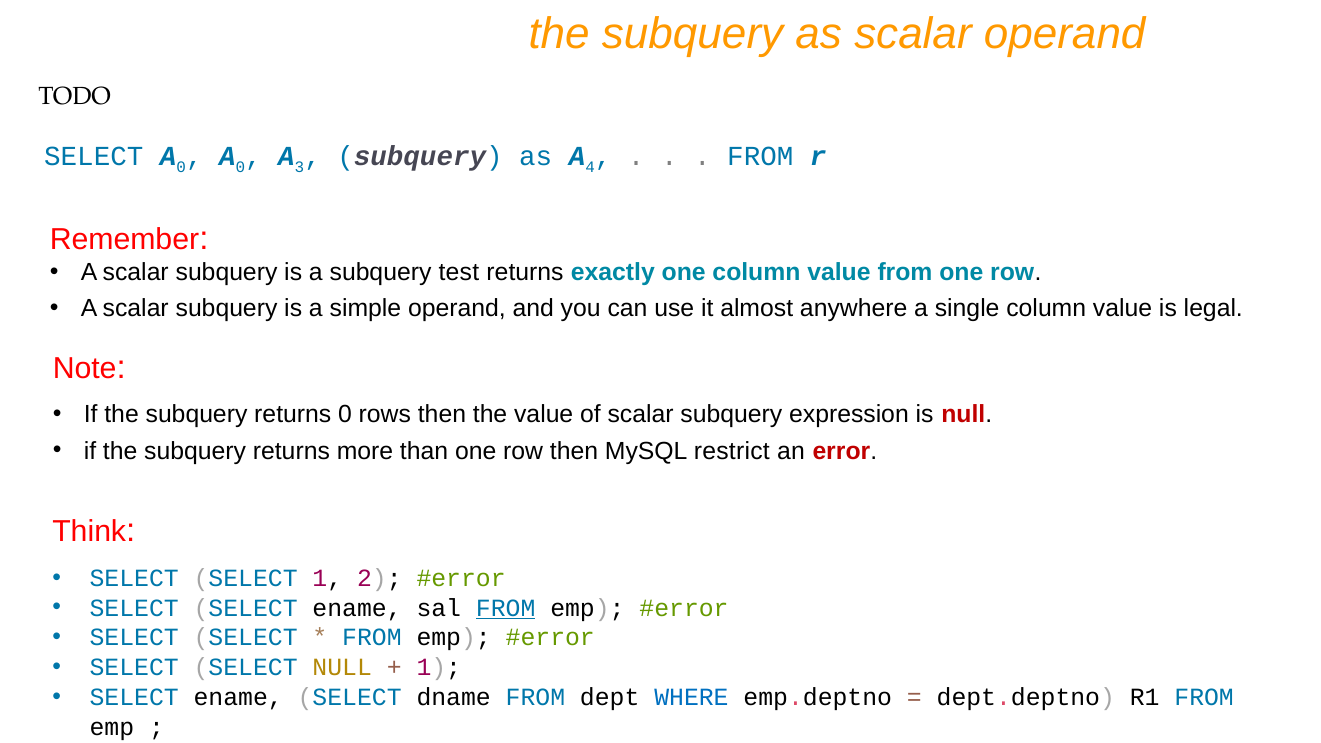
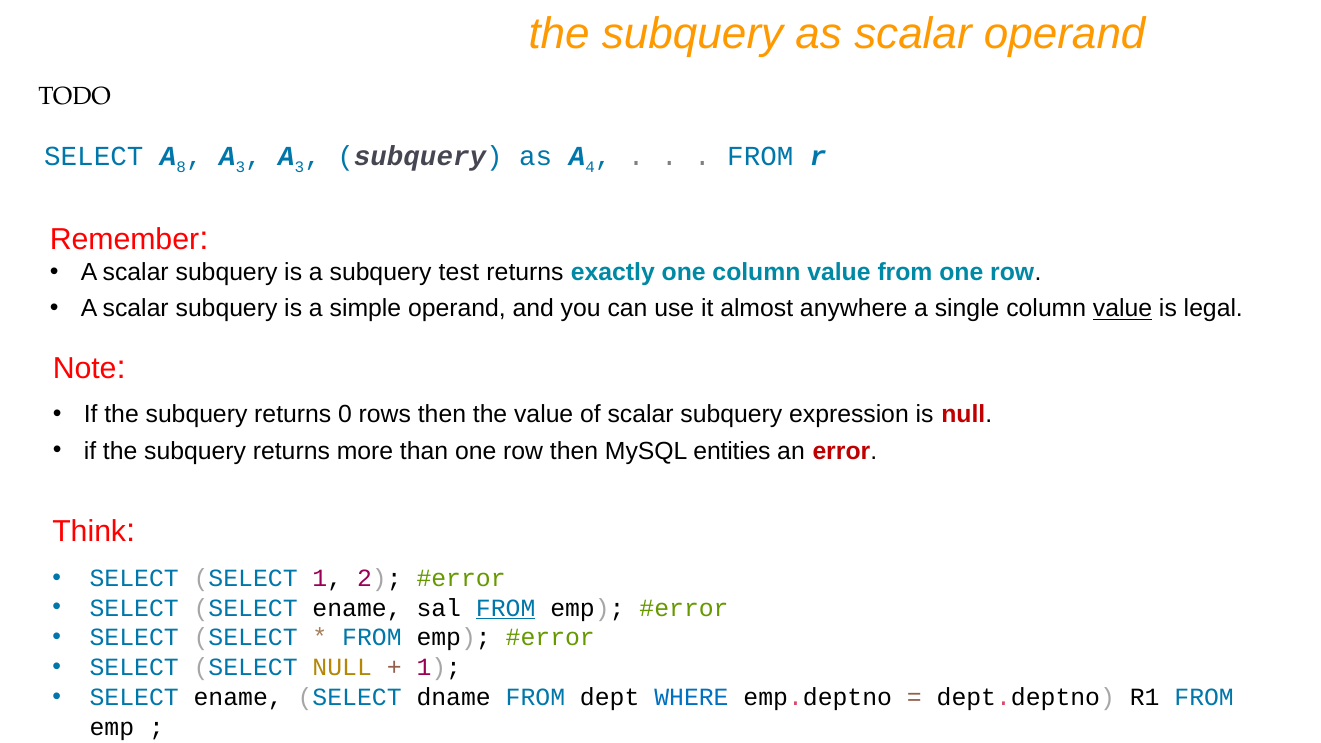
SELECT A 0: 0 -> 8 (181, 167)
0: 0 -> 3 (240, 167)
value underline: none -> present (1123, 309)
restrict: restrict -> entities (732, 451)
